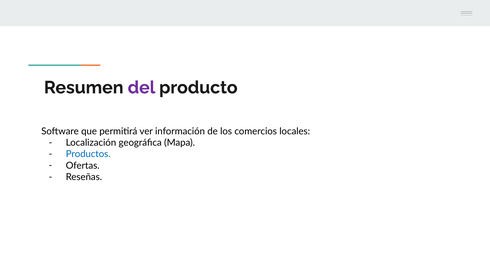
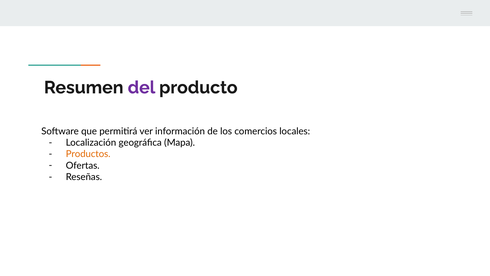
Productos colour: blue -> orange (88, 154)
